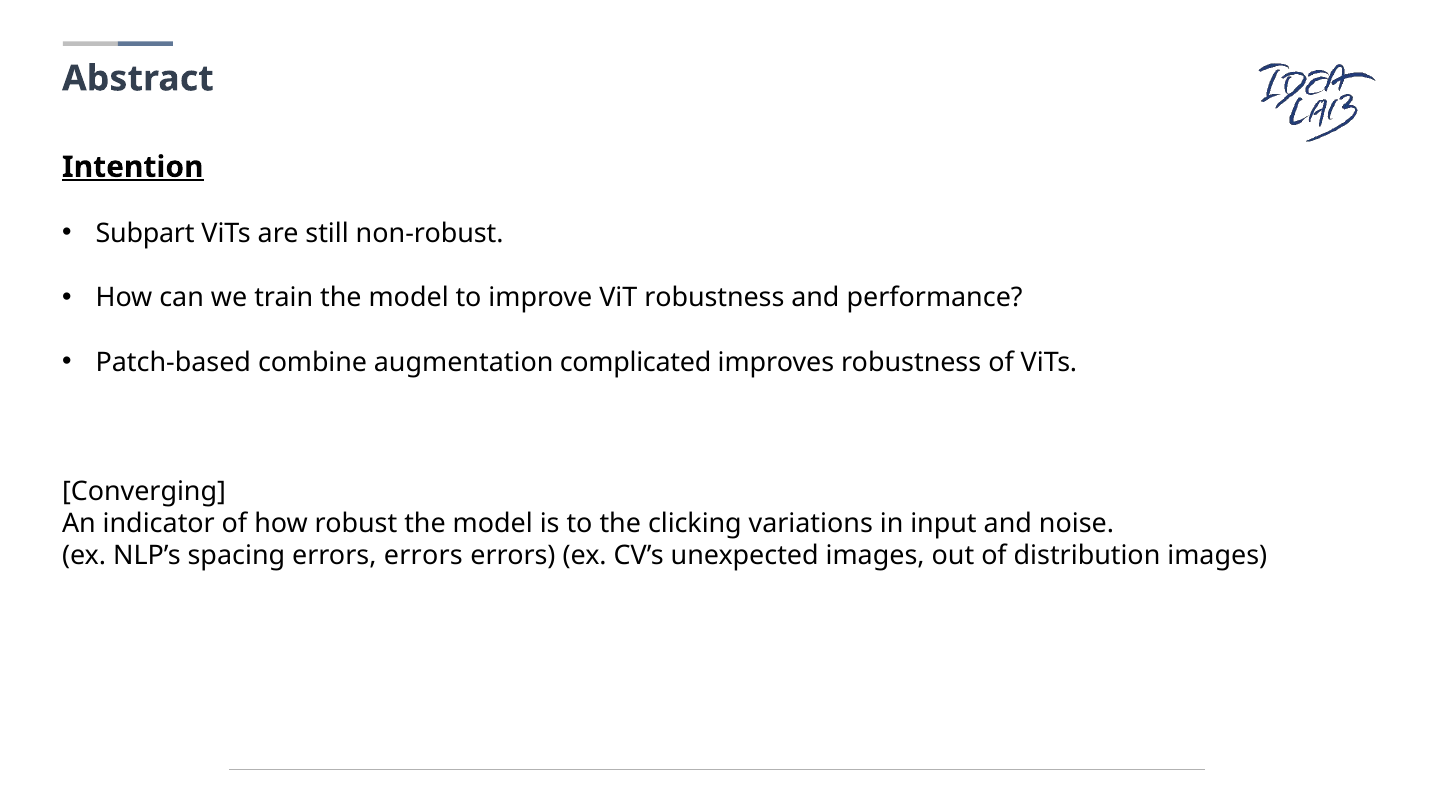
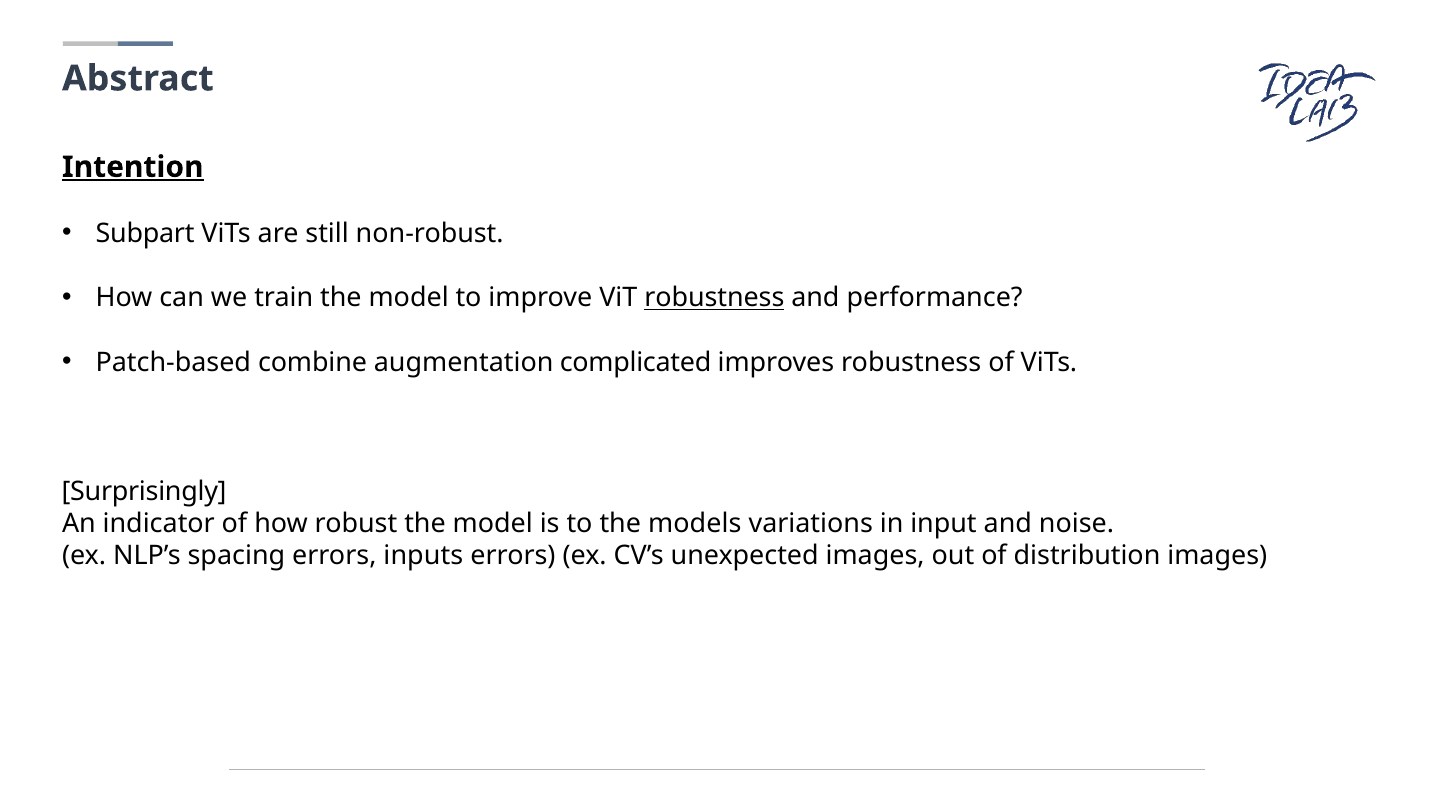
robustness underline: none -> present (714, 298)
Converging: Converging -> Surprisingly (144, 492)
clicking: clicking -> models (695, 524)
spacing errors errors: errors -> inputs (423, 556)
